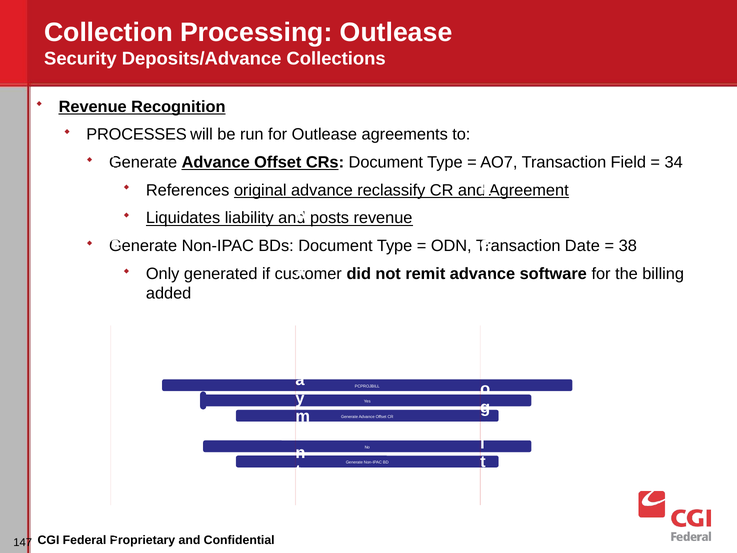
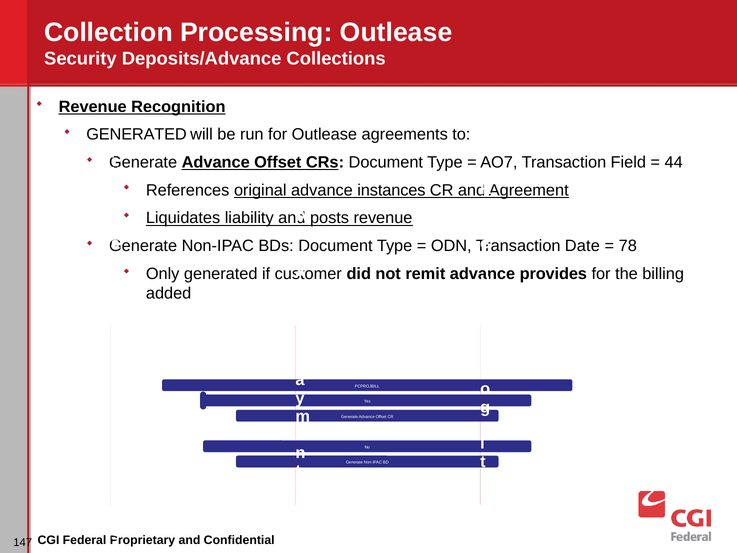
PROCESSES: PROCESSES -> GENERATED (137, 134)
34: 34 -> 44 (674, 162)
reclassify: reclassify -> instances (391, 190)
38: 38 -> 78 (628, 246)
software: software -> provides (553, 274)
